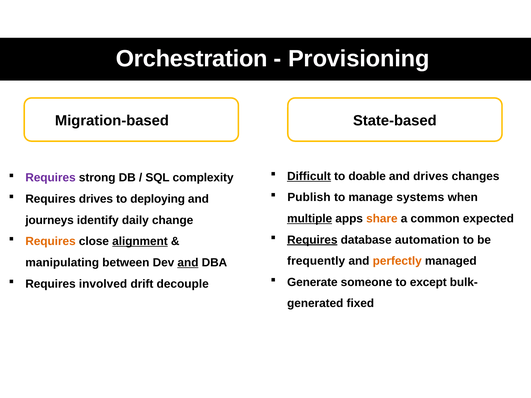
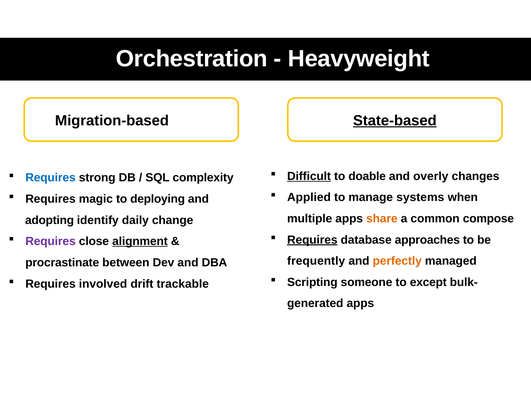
Provisioning: Provisioning -> Heavyweight (359, 59)
State-based underline: none -> present (395, 121)
and drives: drives -> overly (431, 176)
Requires colour: purple -> blue (50, 178)
Publish: Publish -> Applied (309, 197)
Requires drives: drives -> magic (96, 199)
multiple underline: present -> none (310, 219)
expected: expected -> compose (488, 219)
journeys: journeys -> adopting (50, 220)
automation: automation -> approaches (427, 240)
Requires colour: orange -> purple (50, 242)
manipulating: manipulating -> procrastinate (62, 263)
and underline: present -> none (188, 263)
Generate: Generate -> Scripting (312, 282)
decouple: decouple -> trackable (183, 284)
fixed: fixed -> apps (360, 304)
